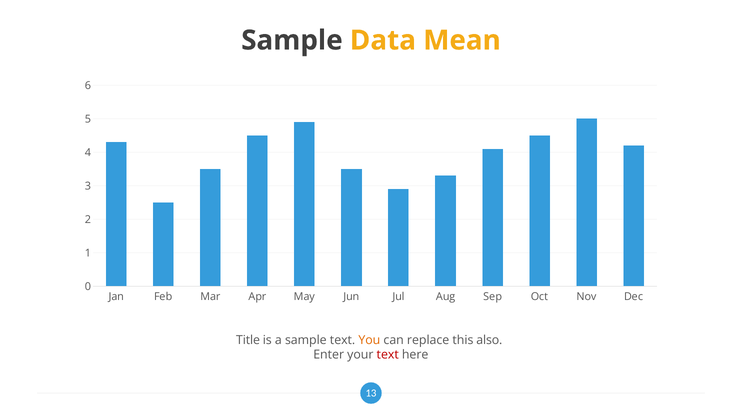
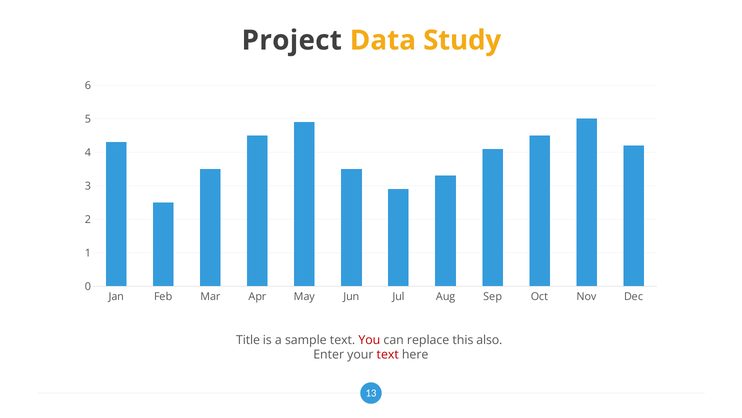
Sample: Sample -> Project (292, 40)
Mean: Mean -> Study (462, 40)
You colour: orange -> red (369, 340)
